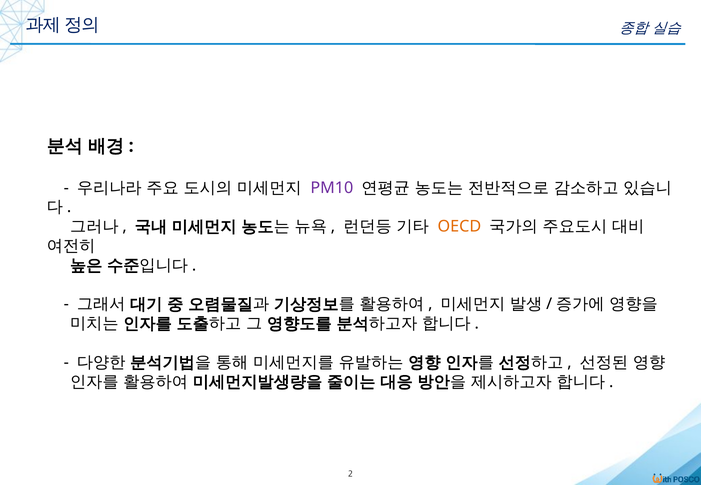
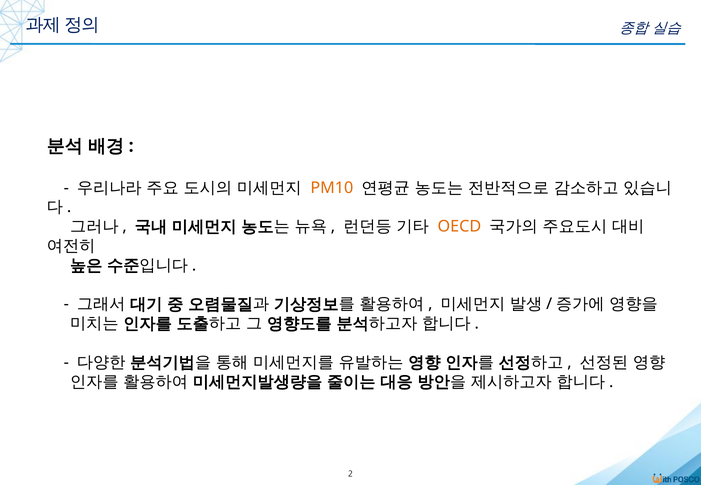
PM10 colour: purple -> orange (332, 188)
